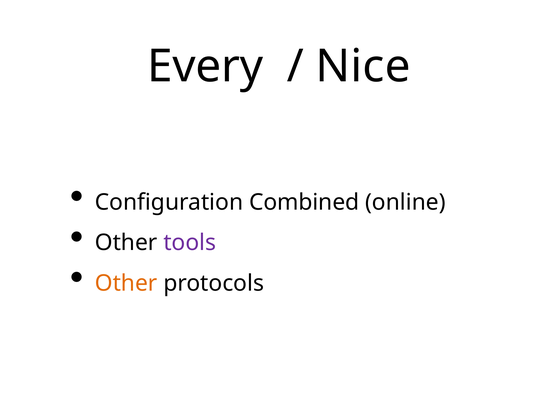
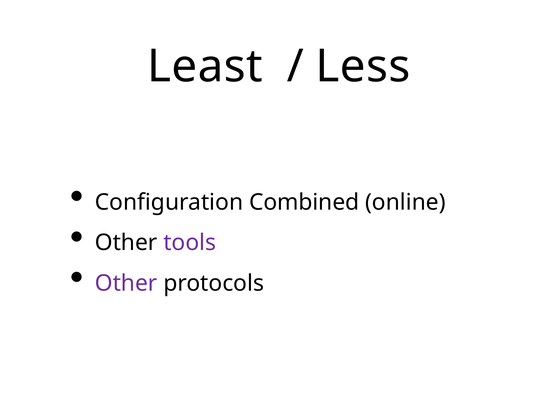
Every: Every -> Least (205, 66)
Nice: Nice -> Less (363, 66)
Other colour: orange -> purple (126, 284)
